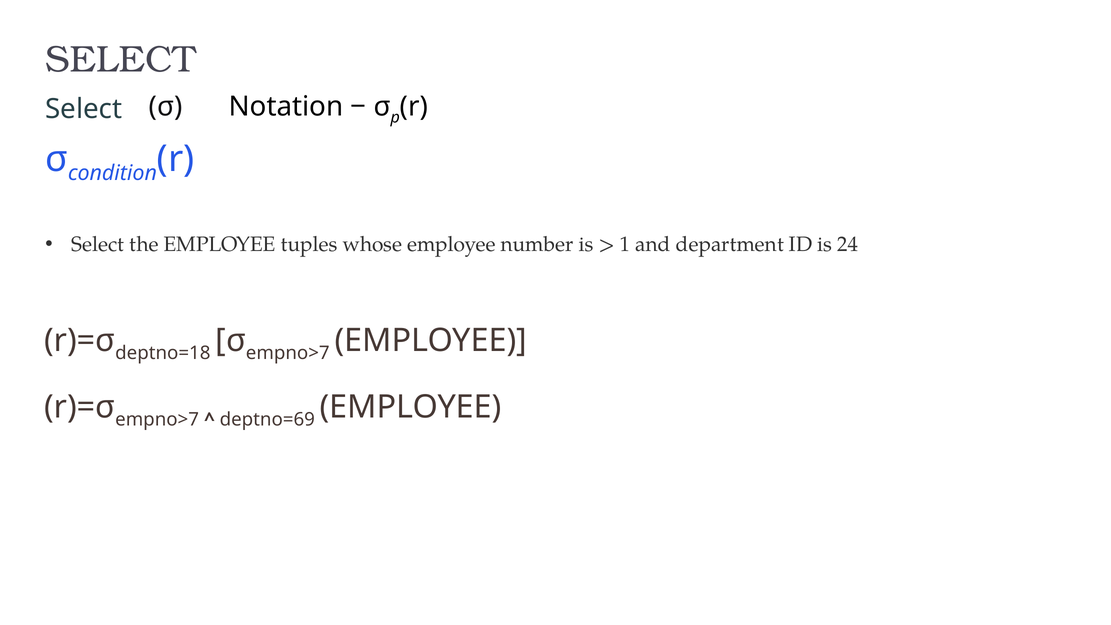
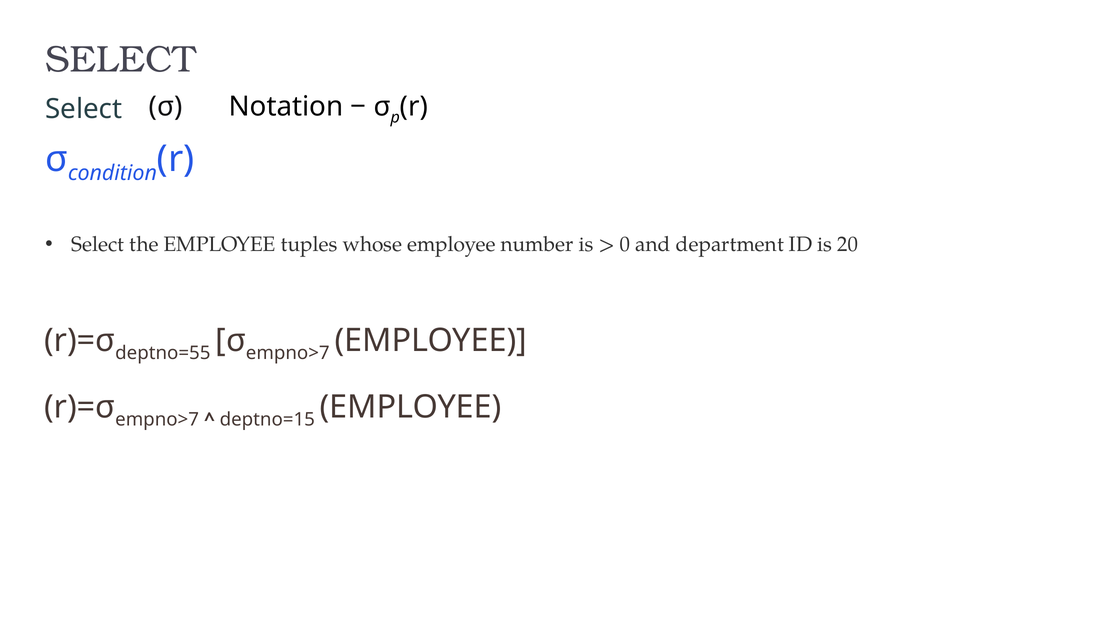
1: 1 -> 0 (625, 244)
24: 24 -> 20 (848, 244)
deptno=18: deptno=18 -> deptno=55 (163, 353)
deptno=69: deptno=69 -> deptno=15 (267, 419)
